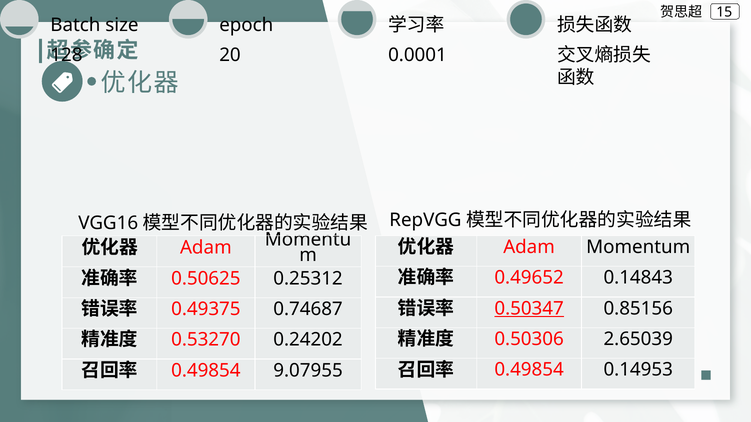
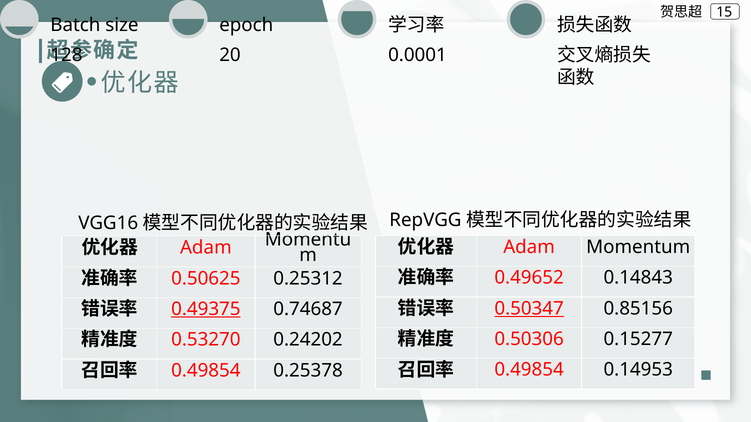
0.49375 underline: none -> present (206, 309)
2.65039: 2.65039 -> 0.15277 (638, 339)
9.07955: 9.07955 -> 0.25378 (308, 371)
